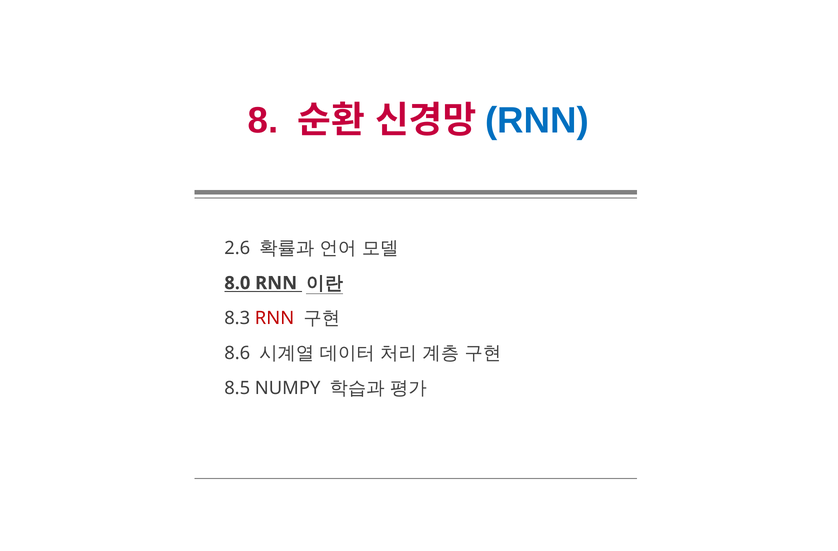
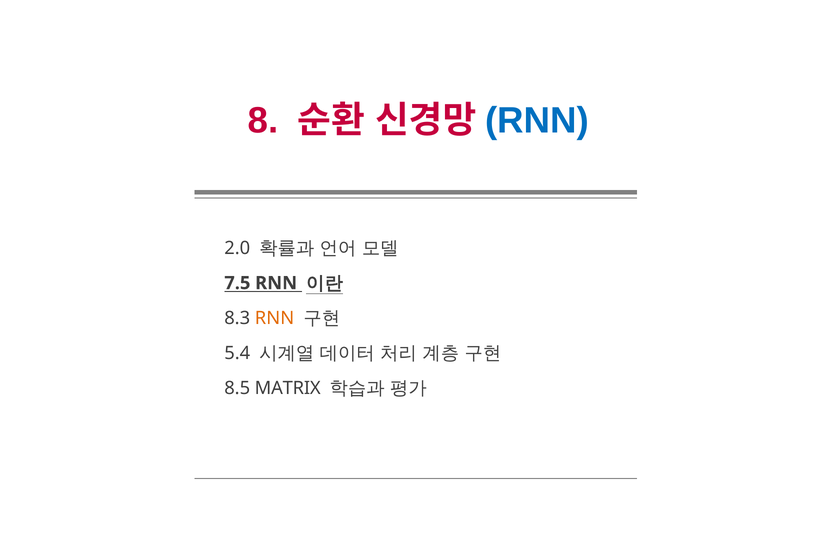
2.6: 2.6 -> 2.0 (237, 248)
8.0: 8.0 -> 7.5 (237, 283)
RNN colour: red -> orange (275, 318)
8.6: 8.6 -> 5.4 (237, 353)
NUMPY: NUMPY -> MATRIX (288, 388)
